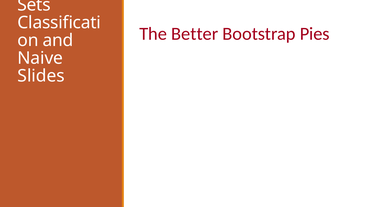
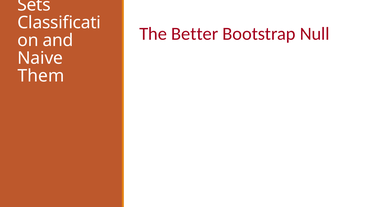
Pies: Pies -> Null (315, 34)
Slides: Slides -> Them (41, 76)
